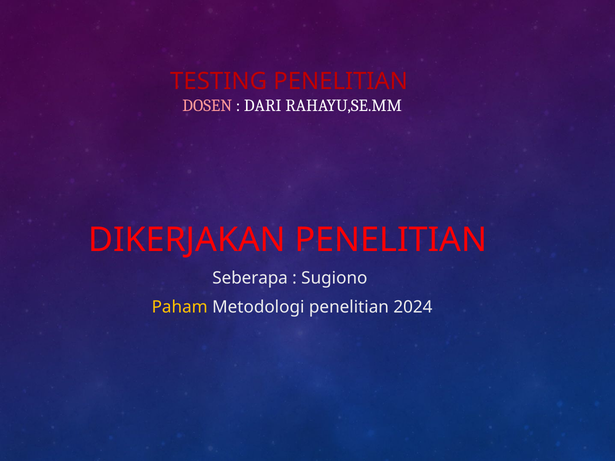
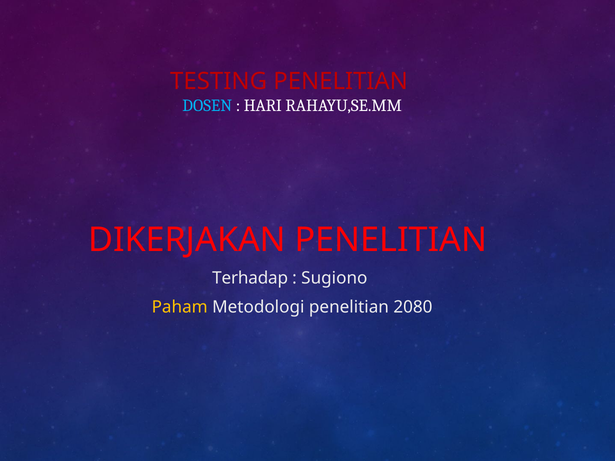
DOSEN colour: pink -> light blue (207, 105)
DARI: DARI -> HARI (263, 105)
Seberapa: Seberapa -> Terhadap (250, 278)
2024: 2024 -> 2080 (413, 307)
